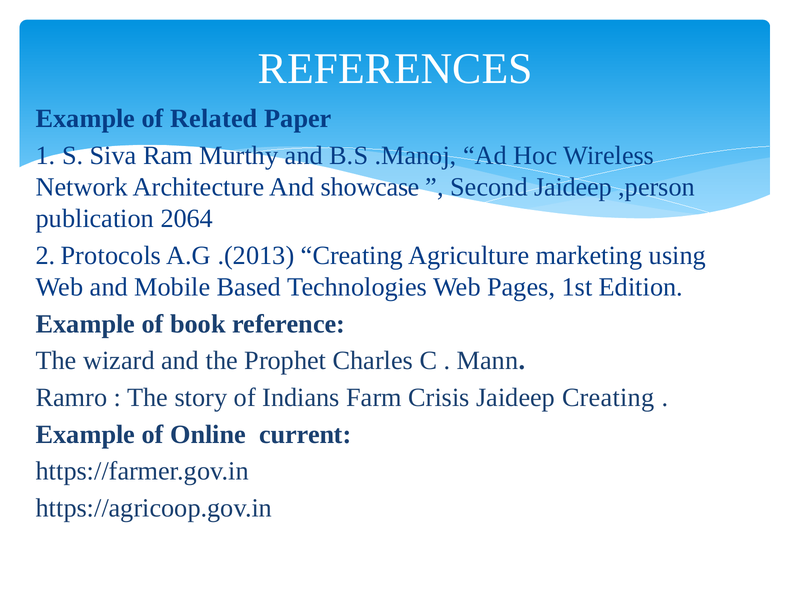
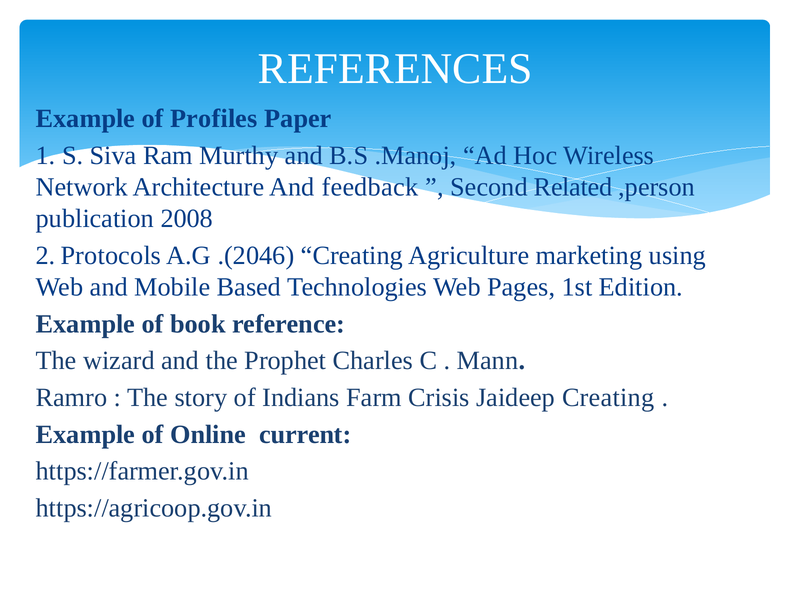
Related: Related -> Profiles (214, 119)
showcase: showcase -> feedback (370, 187)
Second Jaideep: Jaideep -> Related (573, 187)
2064: 2064 -> 2008 (187, 219)
.(2013: .(2013 -> .(2046 (256, 255)
